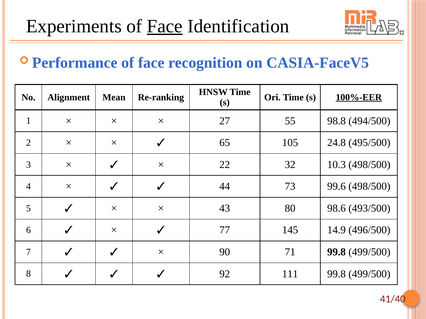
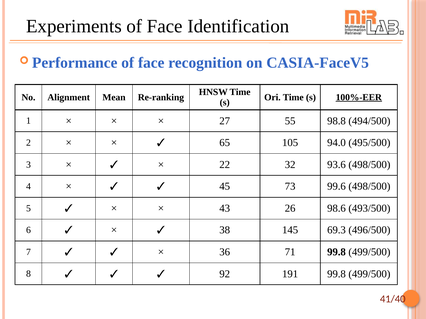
Face underline: present -> none (165, 26)
24.8: 24.8 -> 94.0 (337, 143)
10.3: 10.3 -> 93.6 (337, 165)
44: 44 -> 45 (225, 187)
80: 80 -> 26 (290, 209)
77: 77 -> 38 (225, 231)
14.9: 14.9 -> 69.3 (337, 231)
90: 90 -> 36 (225, 252)
111: 111 -> 191 (290, 274)
